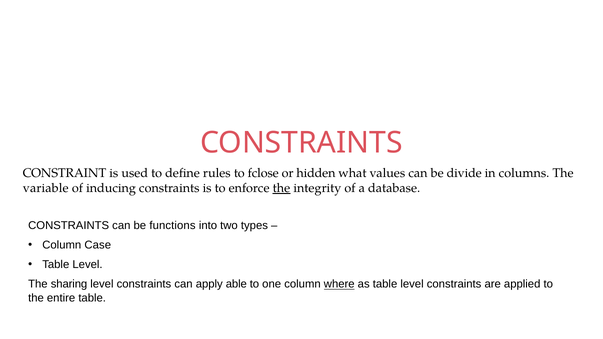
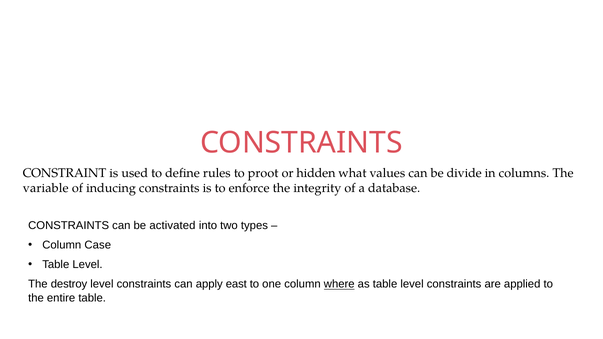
fclose: fclose -> proot (263, 173)
the underline: present -> none (281, 188)
functions: functions -> activated (172, 226)
sharing: sharing -> destroy (69, 284)
able: able -> east (236, 284)
